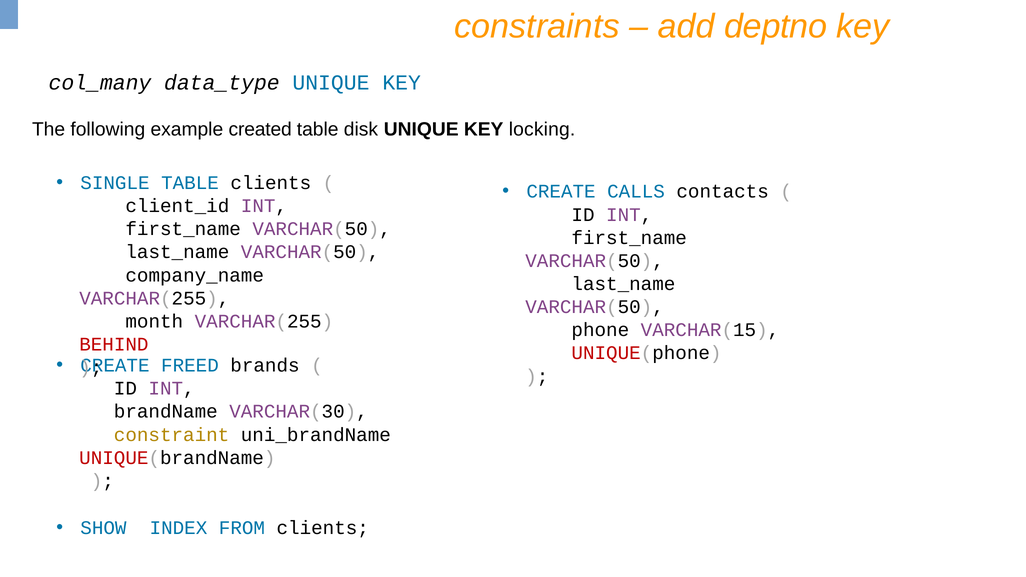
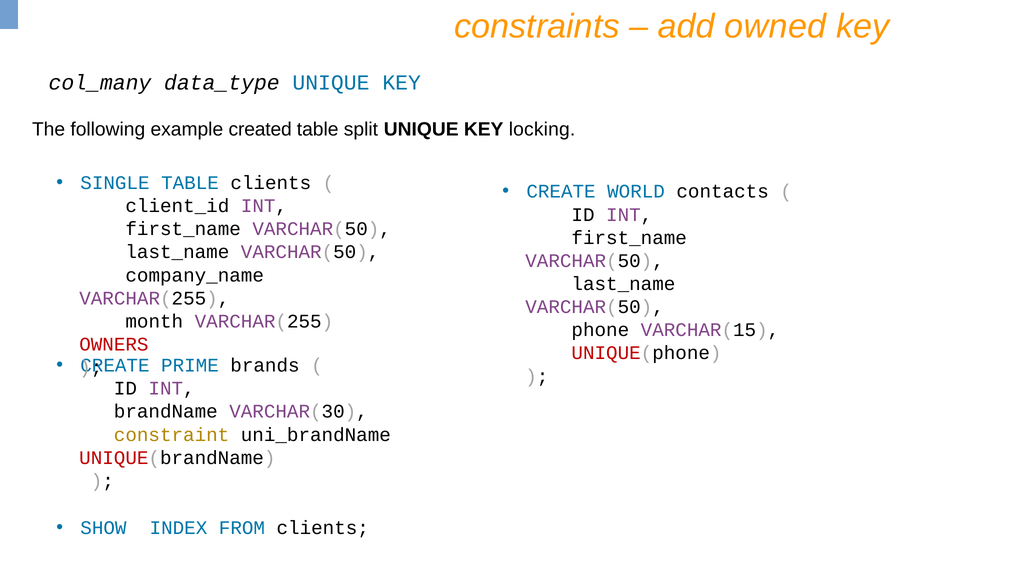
deptno: deptno -> owned (775, 27)
disk: disk -> split (361, 129)
CALLS: CALLS -> WORLD (636, 192)
BEHIND: BEHIND -> OWNERS (114, 344)
FREED: FREED -> PRIME (190, 366)
